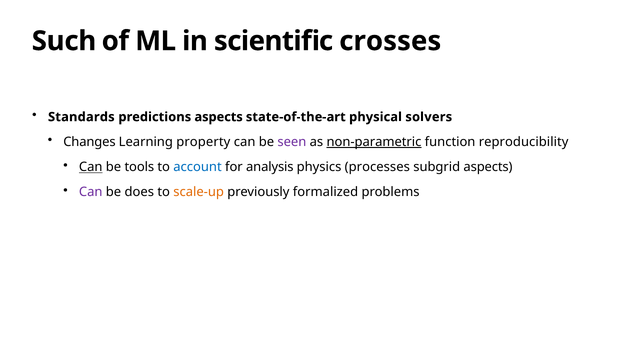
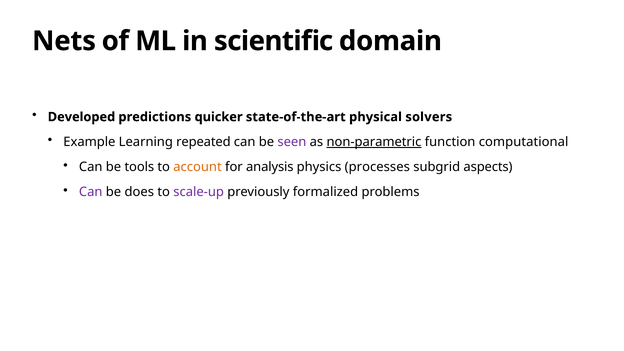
Such: Such -> Nets (64, 41)
crosses: crosses -> domain (390, 41)
Standards: Standards -> Developed (81, 117)
predictions aspects: aspects -> quicker (219, 117)
Changes: Changes -> Example (89, 142)
property: property -> repeated (203, 142)
reproducibility: reproducibility -> computational (524, 142)
Can underline: present -> none (91, 167)
account colour: blue -> orange (198, 167)
scale-up colour: orange -> purple (199, 192)
